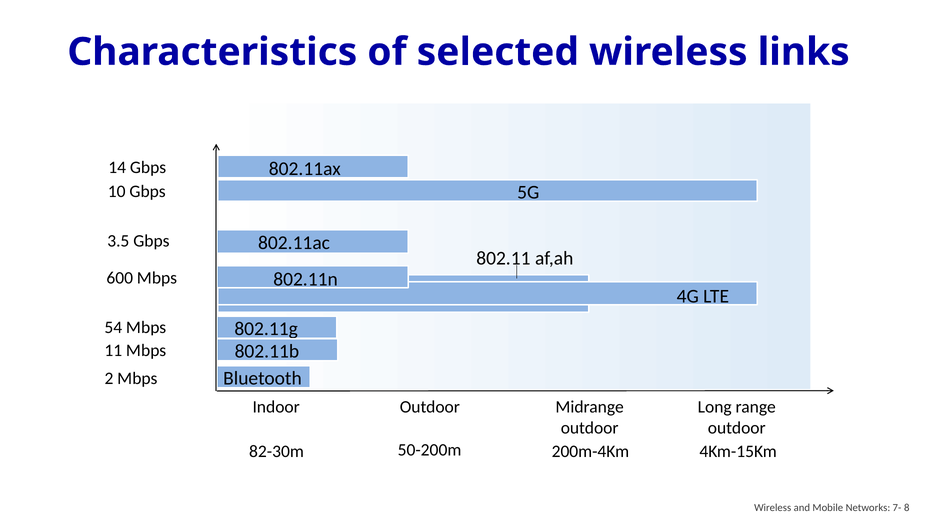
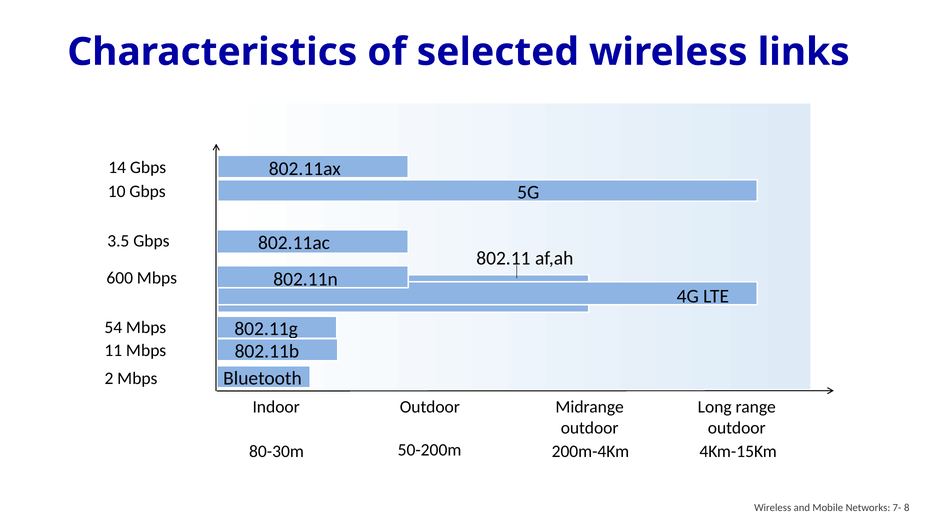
82-30m: 82-30m -> 80-30m (276, 452)
